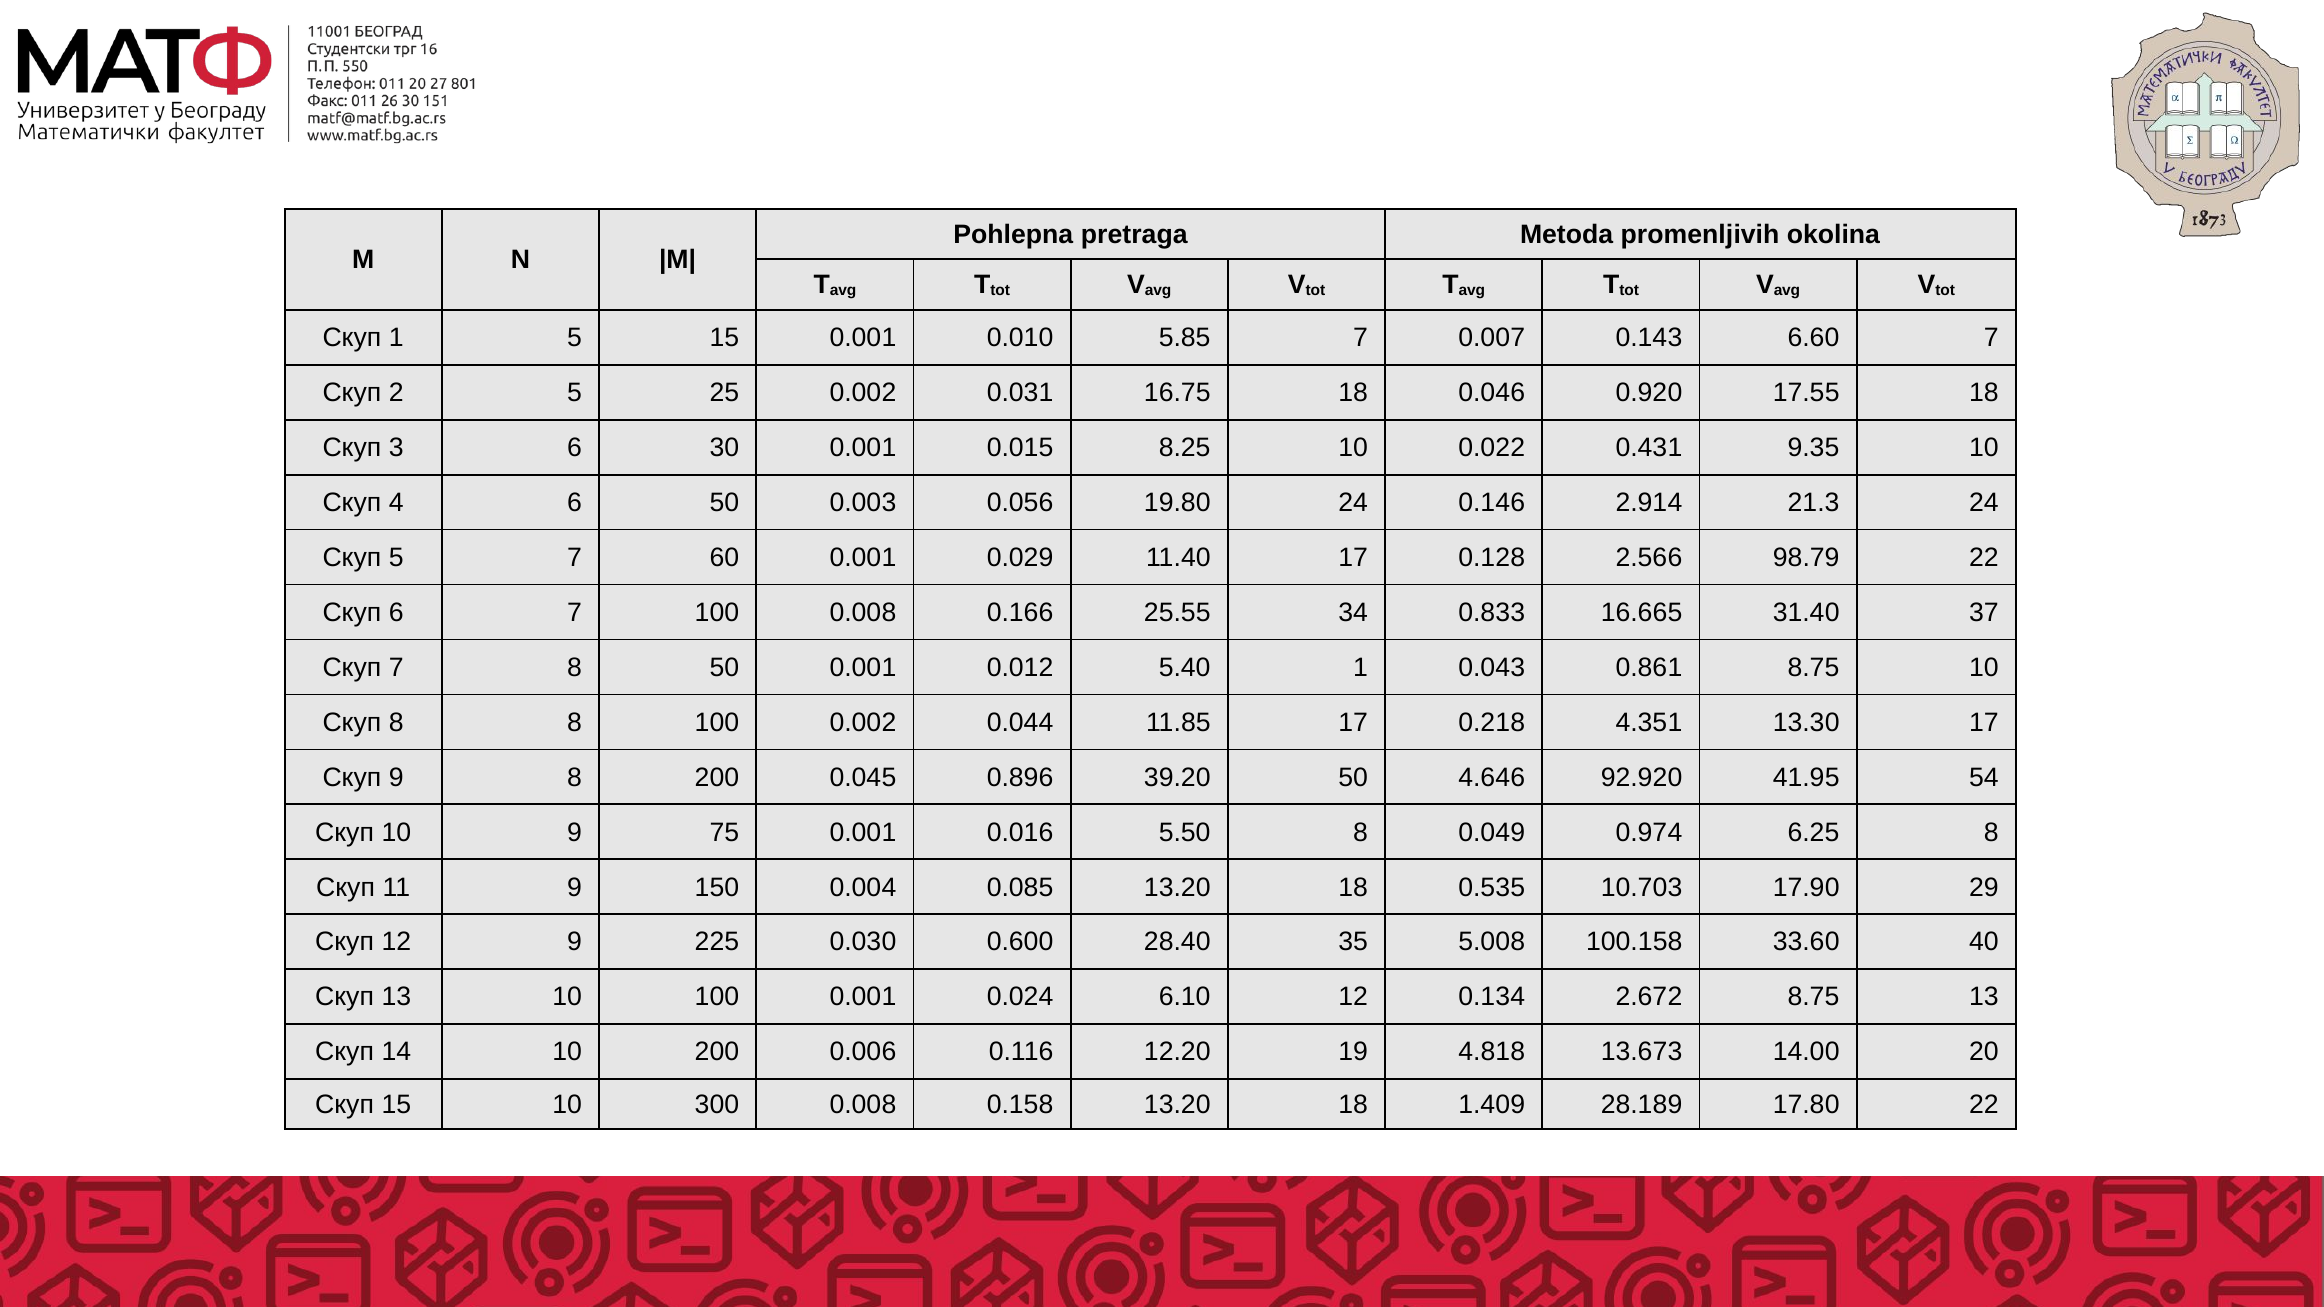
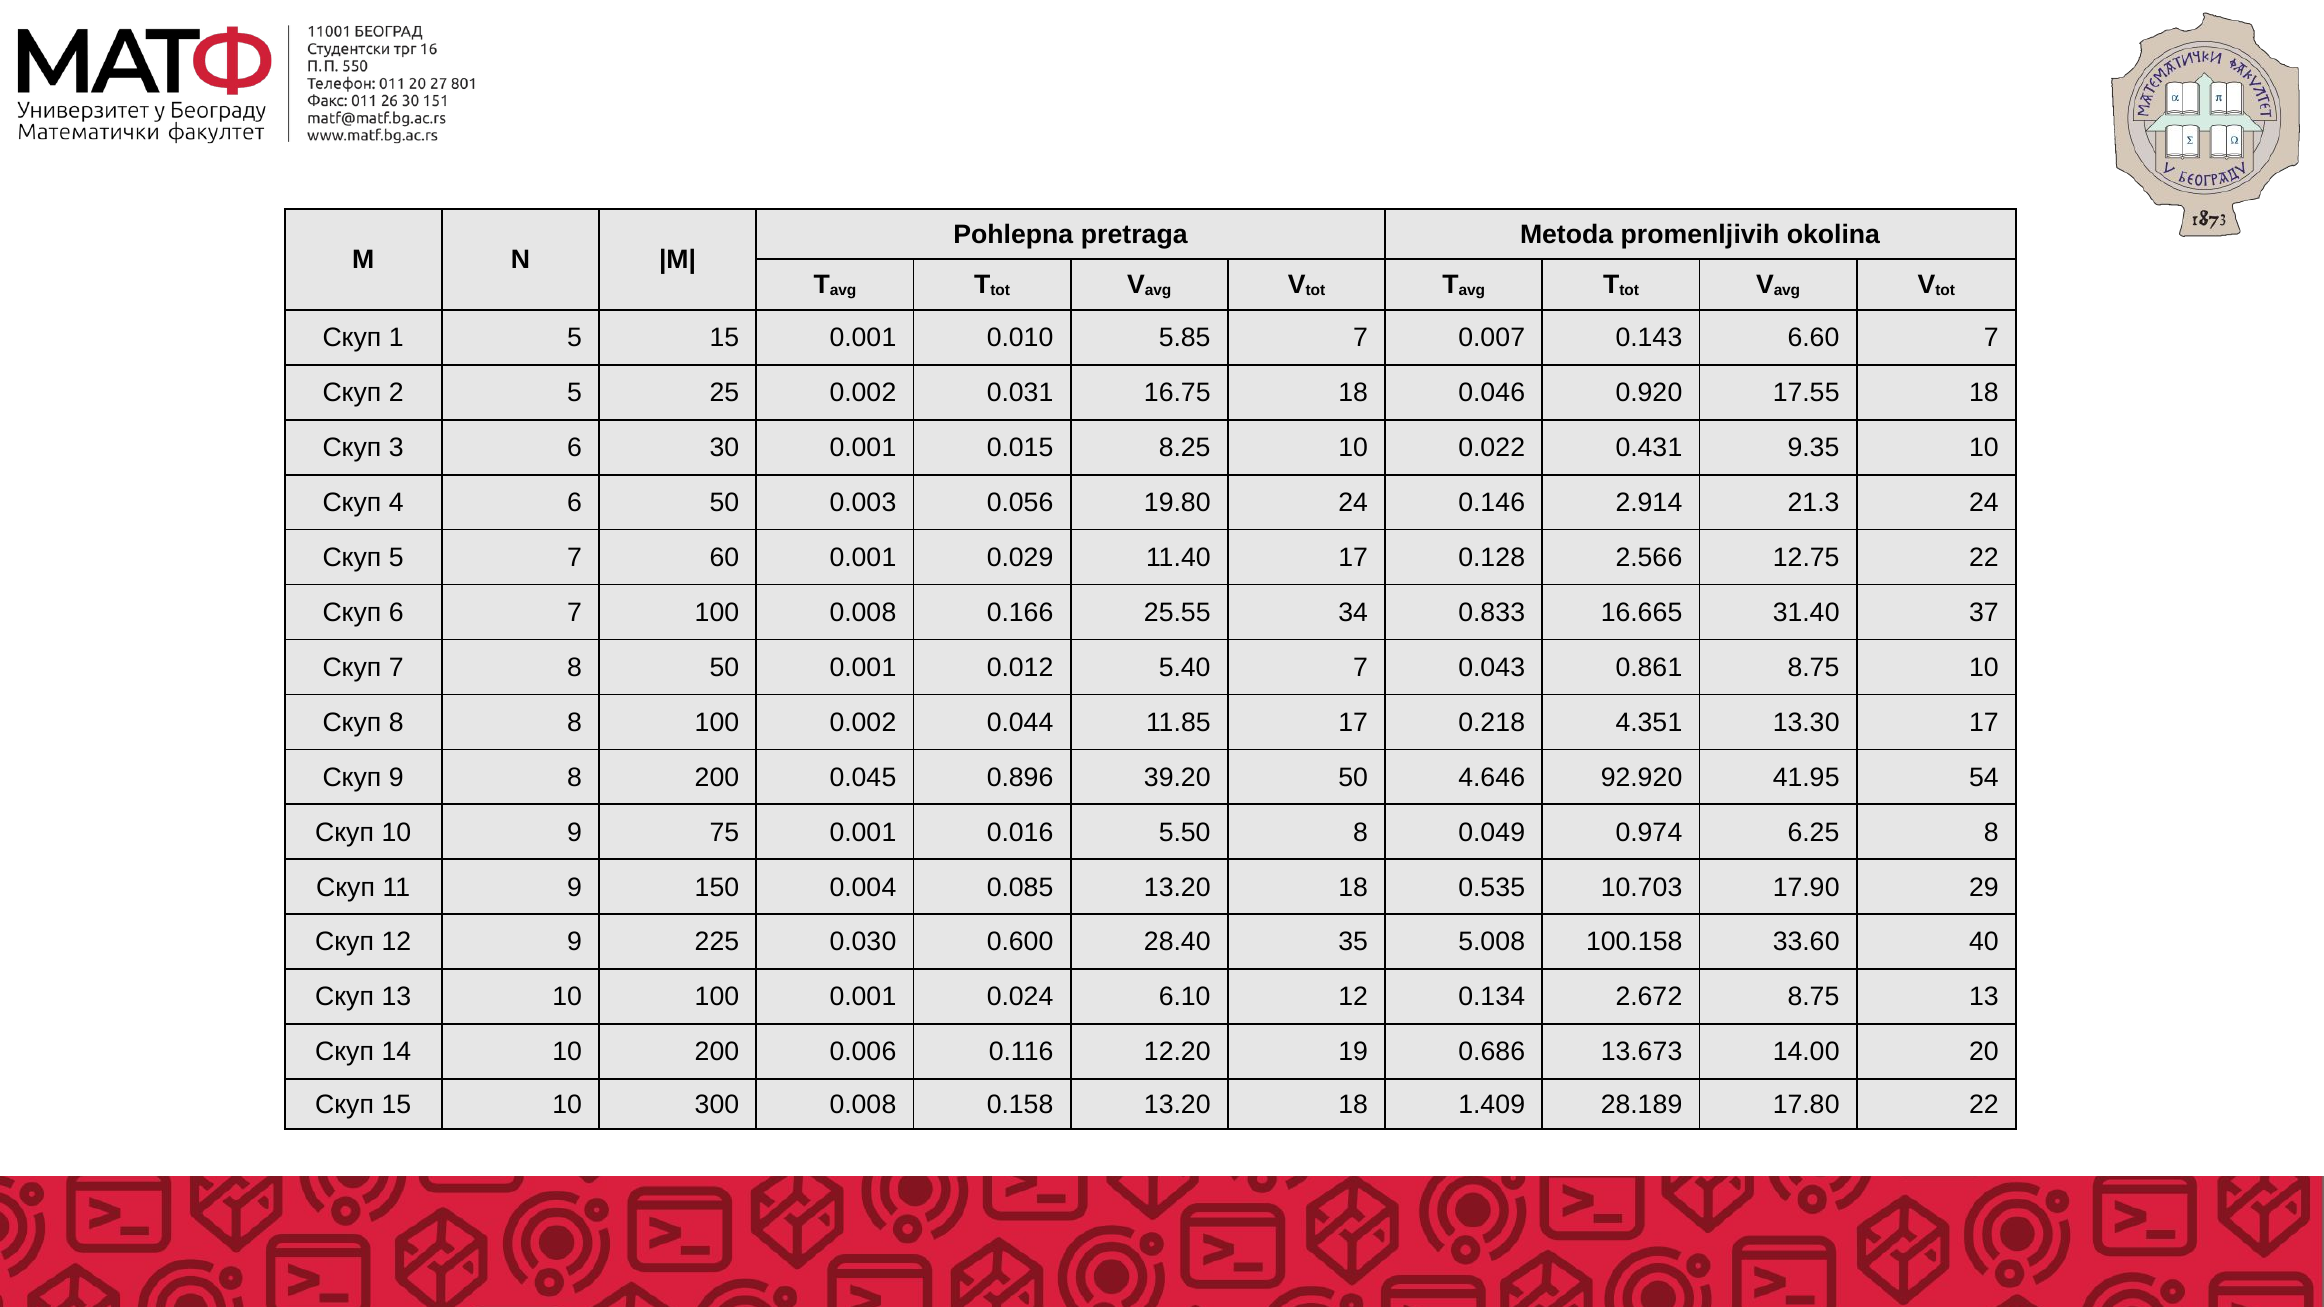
98.79: 98.79 -> 12.75 (1806, 558)
5.40 1: 1 -> 7 (1361, 668)
4.818: 4.818 -> 0.686 (1492, 1052)
